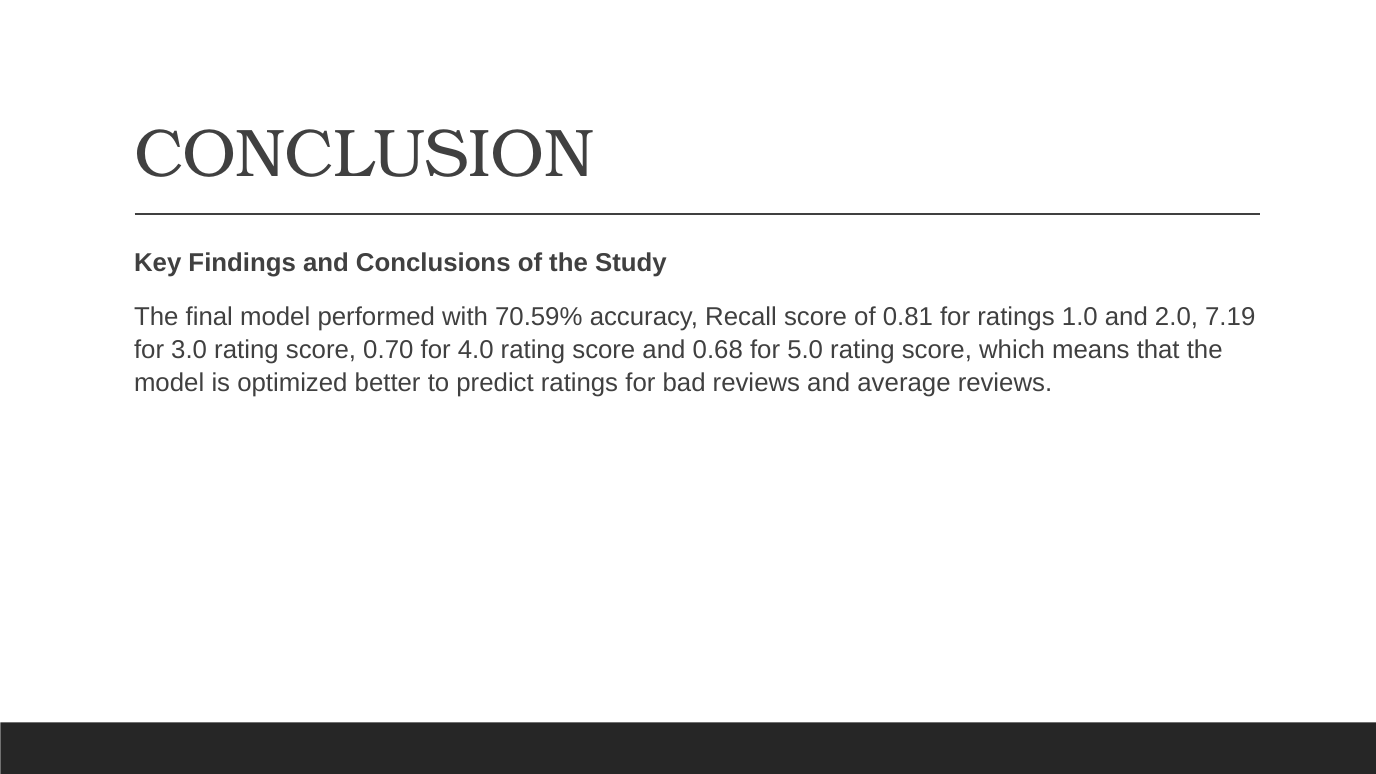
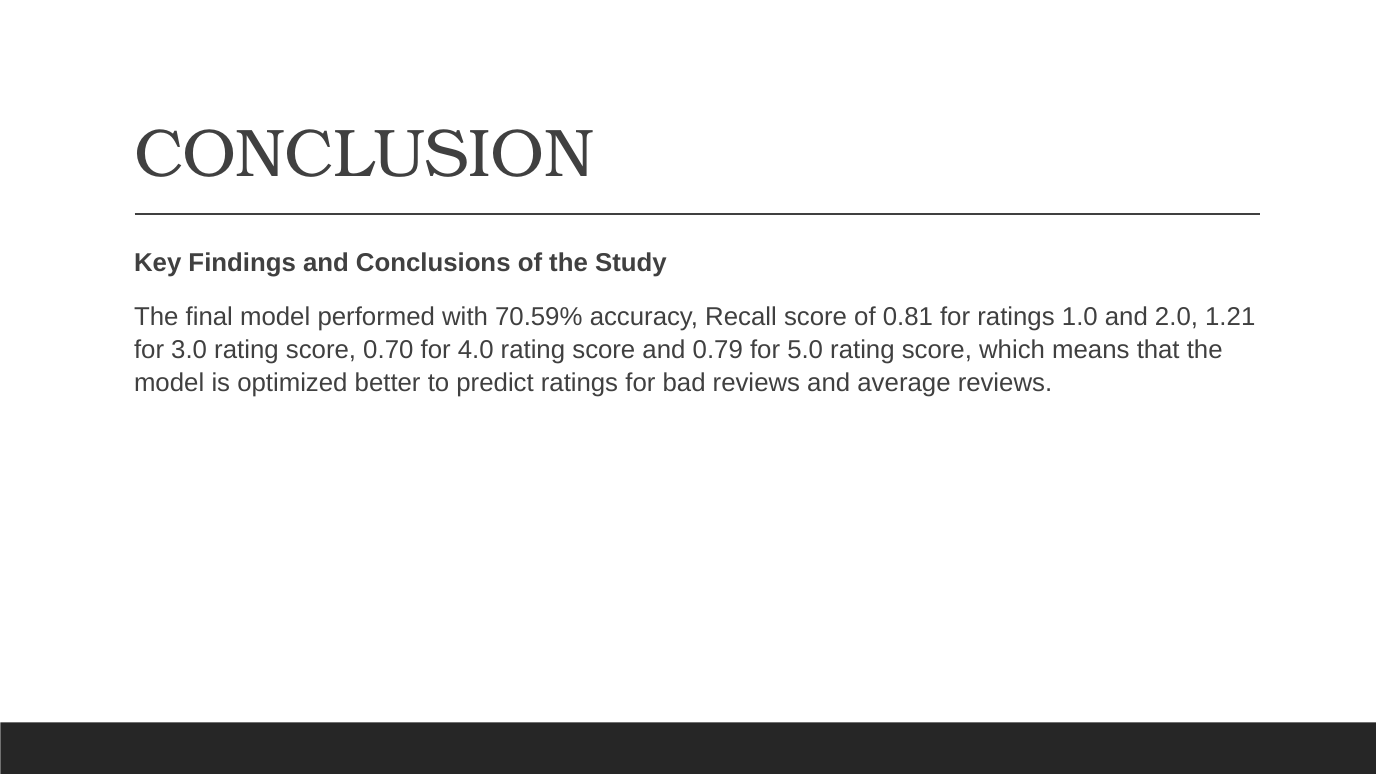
7.19: 7.19 -> 1.21 (1230, 317)
0.68: 0.68 -> 0.79 (718, 350)
